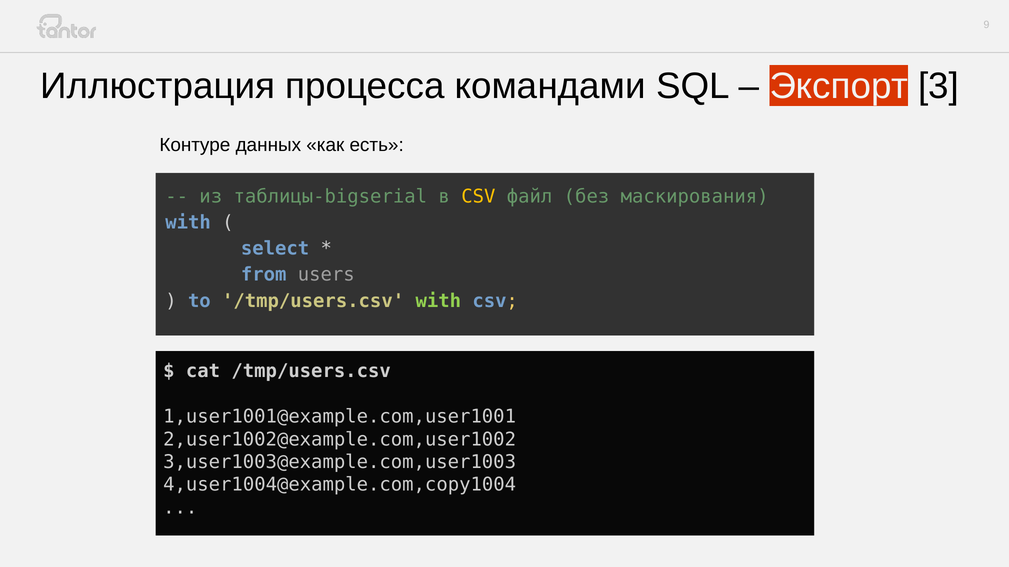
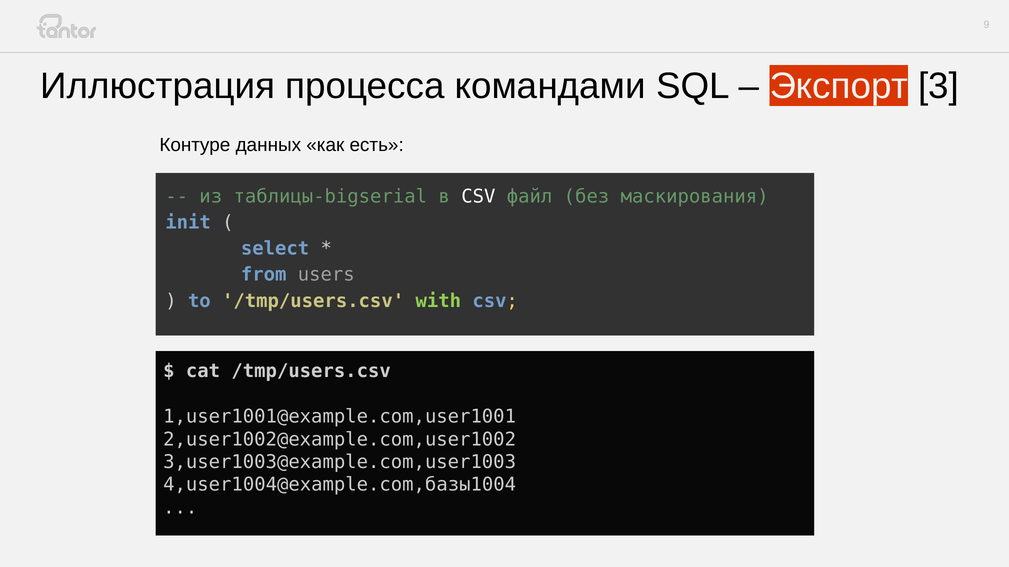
CSV colour: yellow -> white (478, 197)
with: with -> init (188, 223)
4,user1004@example.com,copy1004: 4,user1004@example.com,copy1004 -> 4,user1004@example.com,базы1004 (340, 485)
